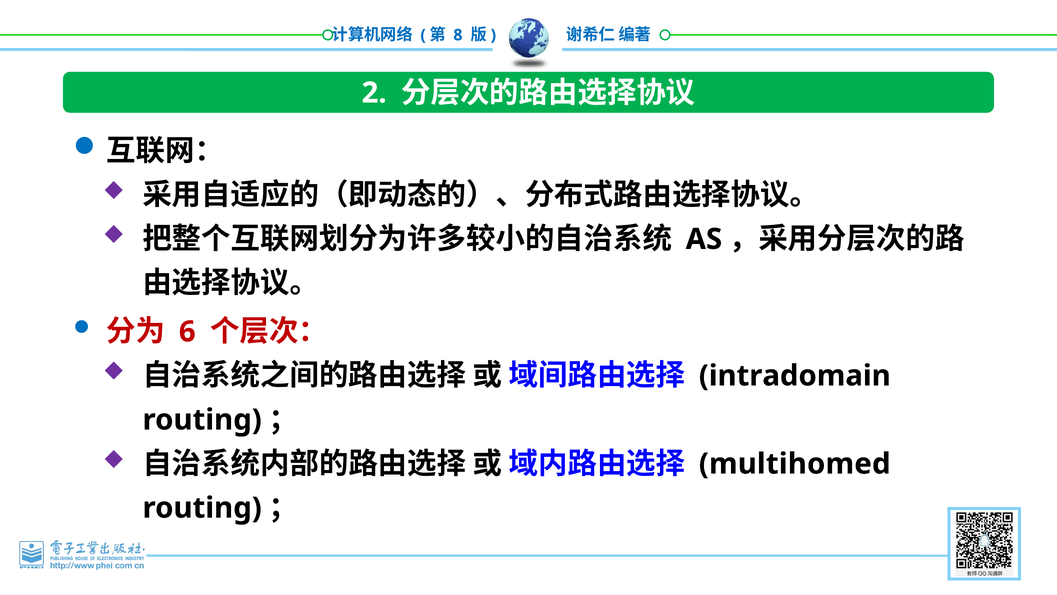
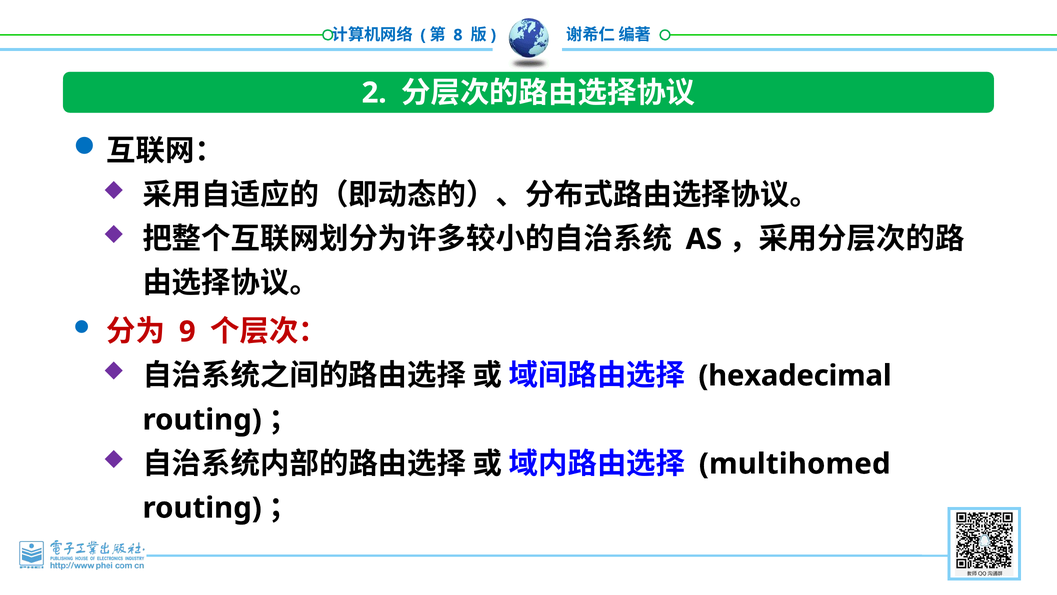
6: 6 -> 9 (187, 331)
intradomain: intradomain -> hexadecimal (795, 376)
